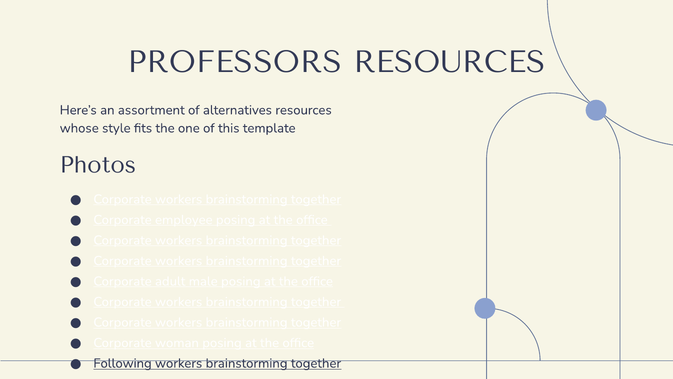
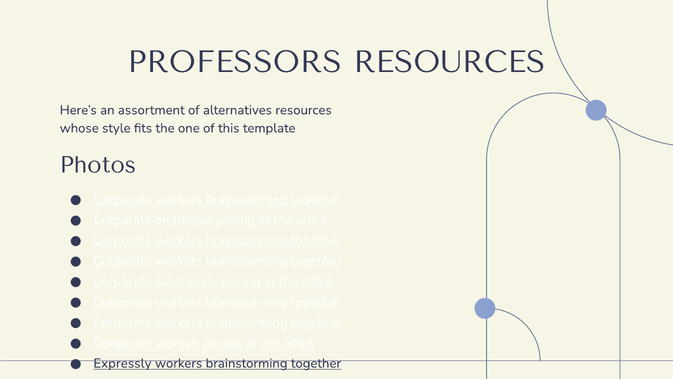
Following: Following -> Expressly (122, 363)
